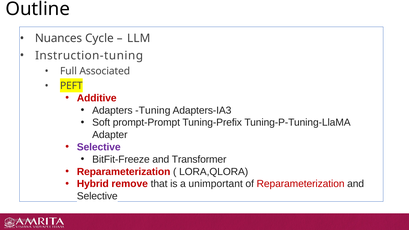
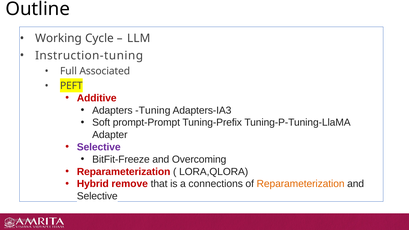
Nuances: Nuances -> Working (58, 38)
Transformer: Transformer -> Overcoming (199, 159)
unimportant: unimportant -> connections (216, 184)
Reparameterization colour: red -> orange (301, 184)
